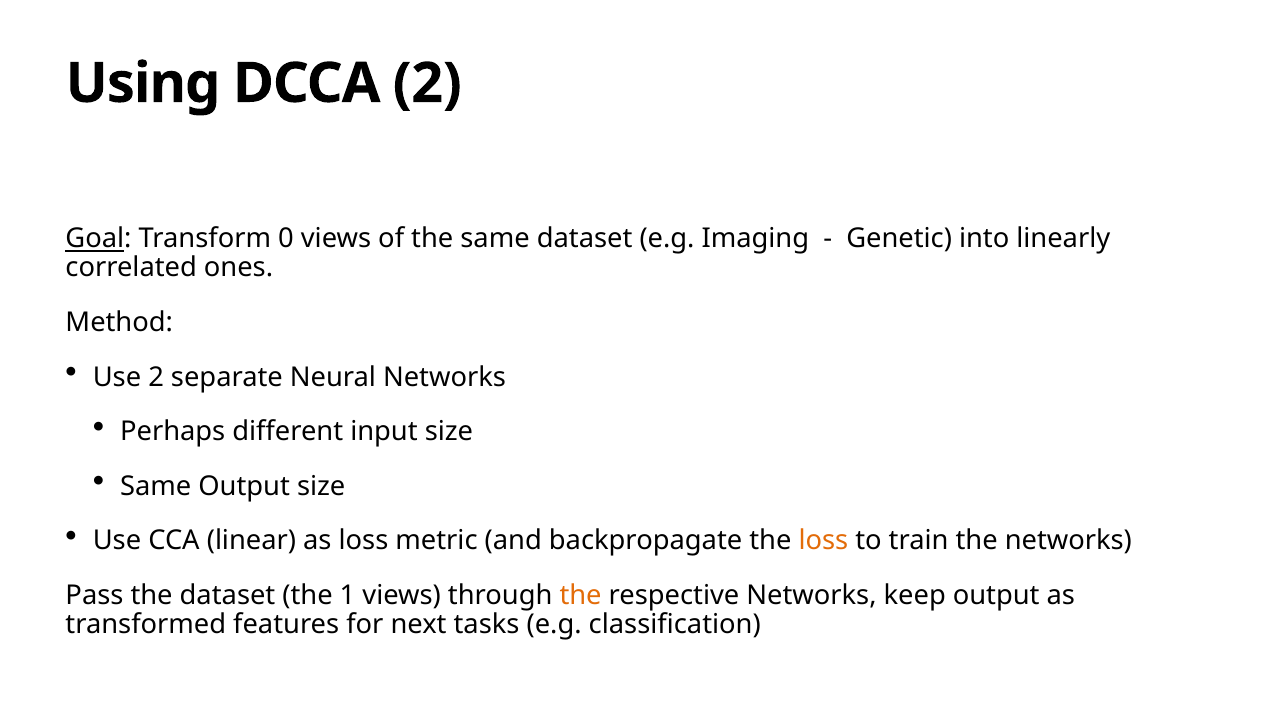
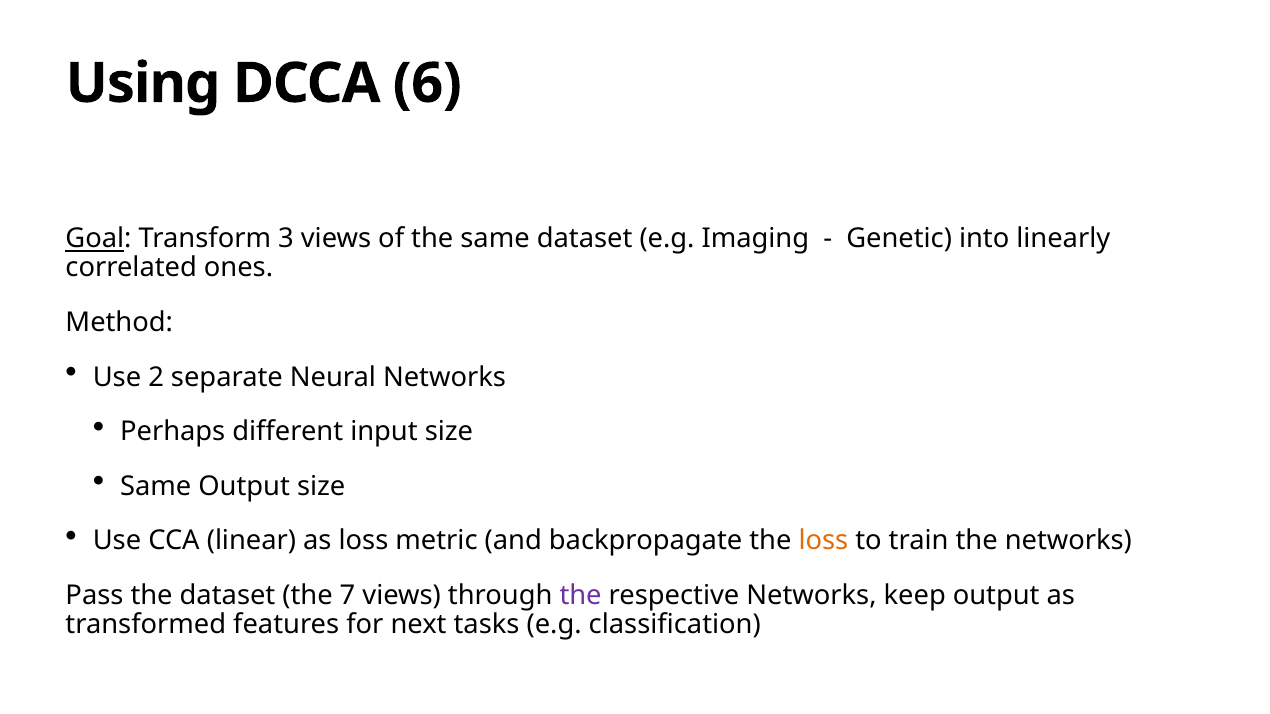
DCCA 2: 2 -> 6 (427, 84)
0: 0 -> 3 (286, 239)
1: 1 -> 7 (348, 596)
the colour: orange -> purple (581, 596)
